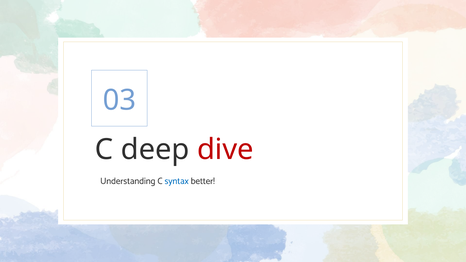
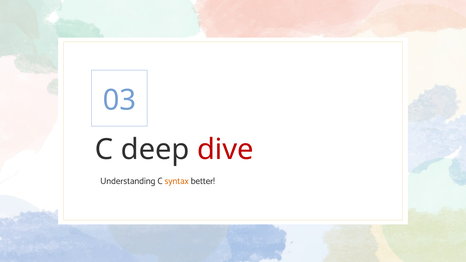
syntax colour: blue -> orange (177, 181)
